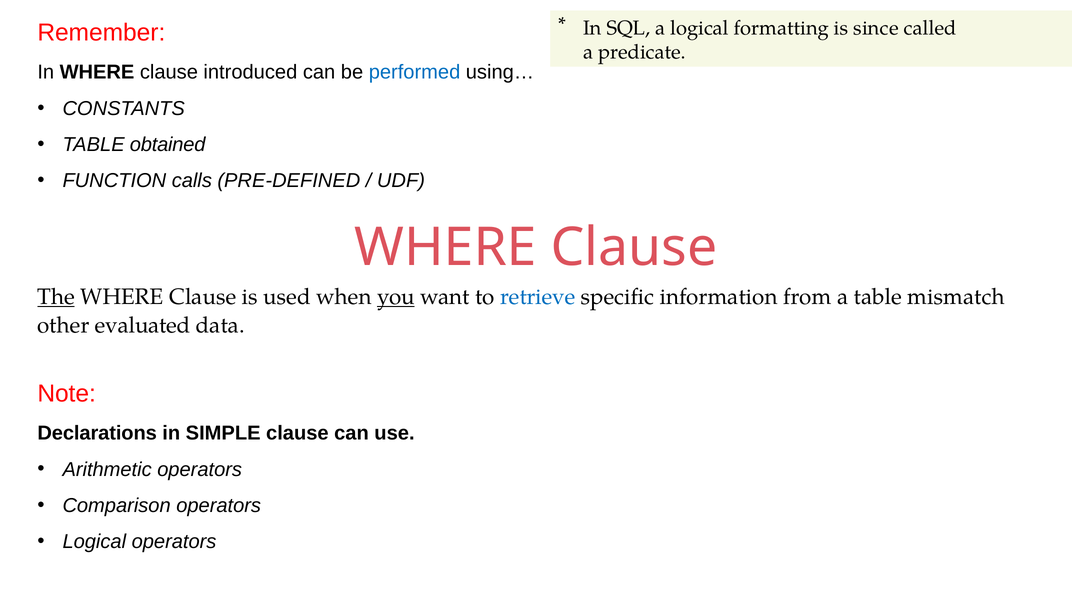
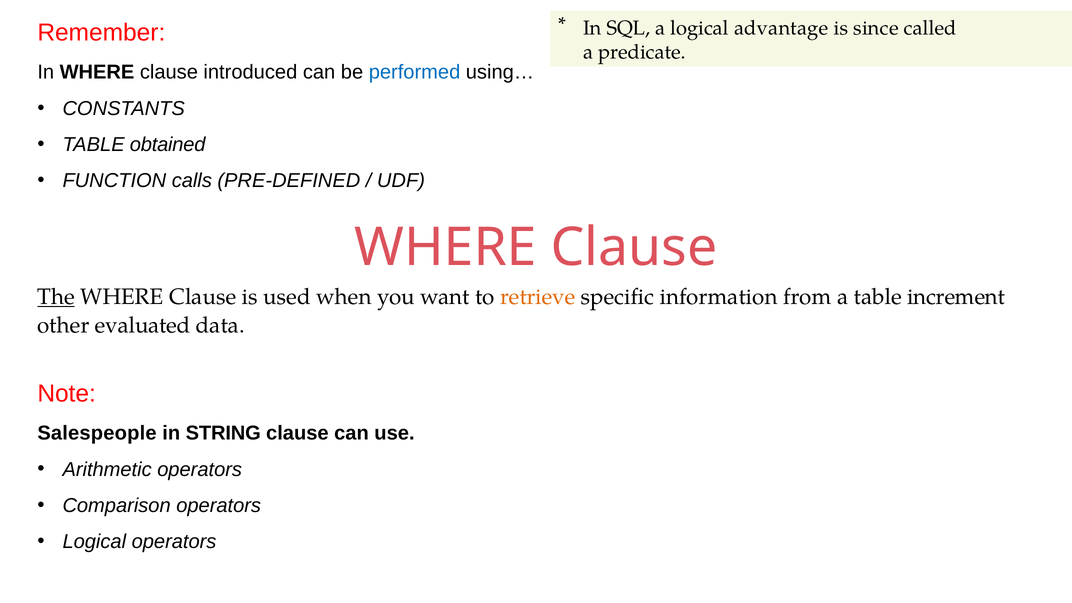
formatting: formatting -> advantage (781, 28)
you underline: present -> none (396, 297)
retrieve colour: blue -> orange (538, 297)
mismatch: mismatch -> increment (956, 297)
Declarations: Declarations -> Salespeople (97, 433)
SIMPLE: SIMPLE -> STRING (223, 433)
